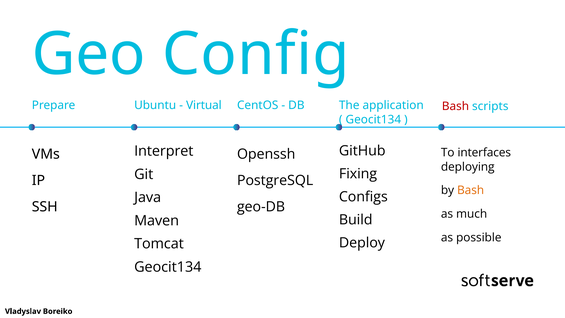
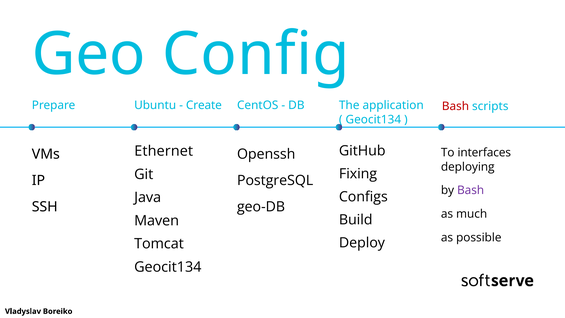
Virtual: Virtual -> Create (204, 105)
Interpret: Interpret -> Ethernet (164, 151)
Bash colour: orange -> purple (471, 190)
